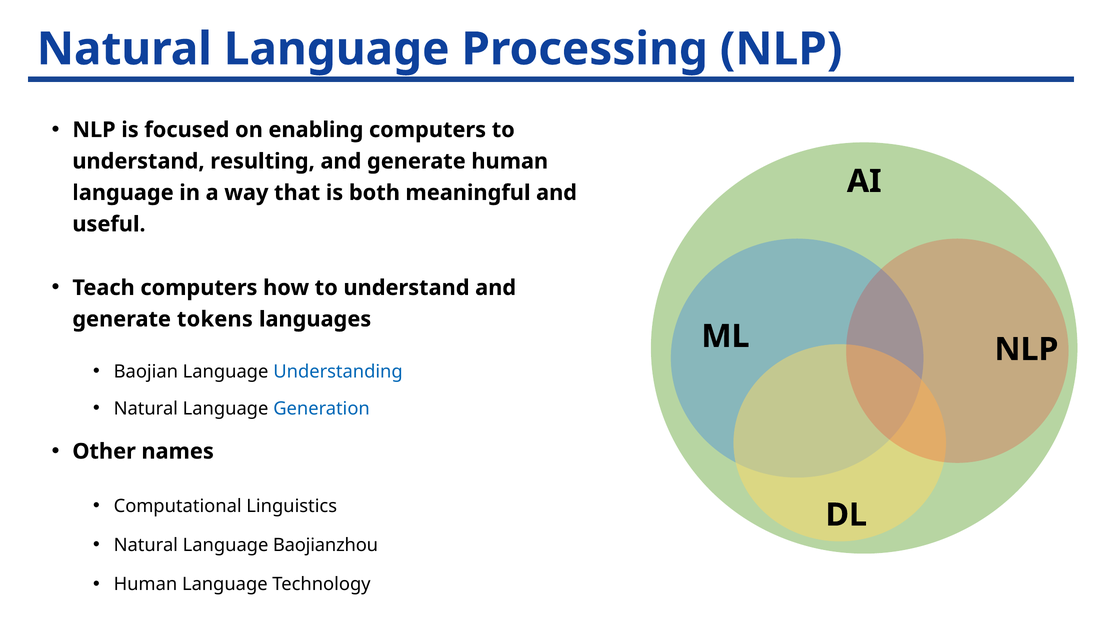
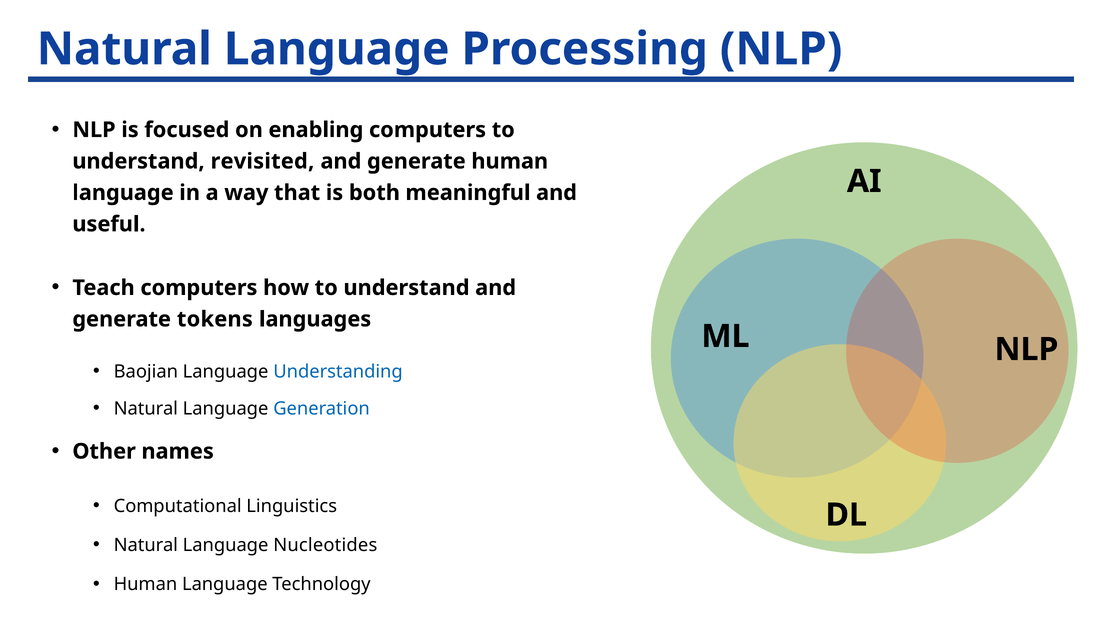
resulting: resulting -> revisited (262, 161)
Baojianzhou: Baojianzhou -> Nucleotides (325, 545)
